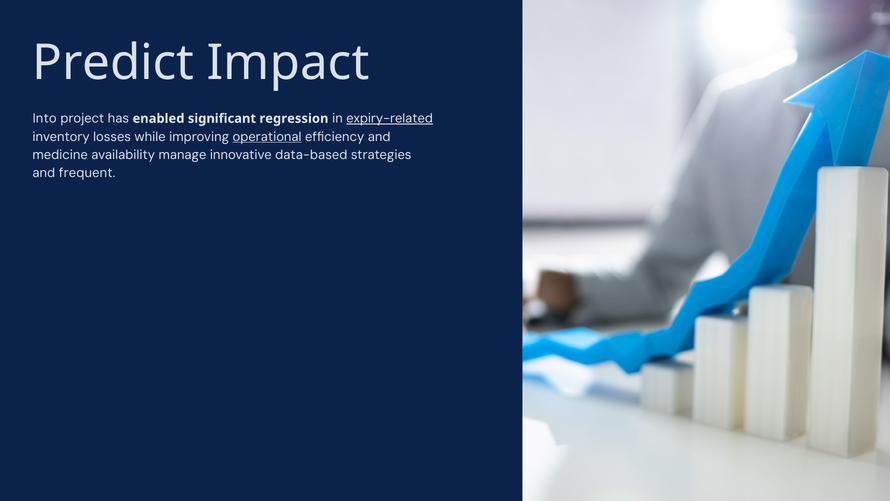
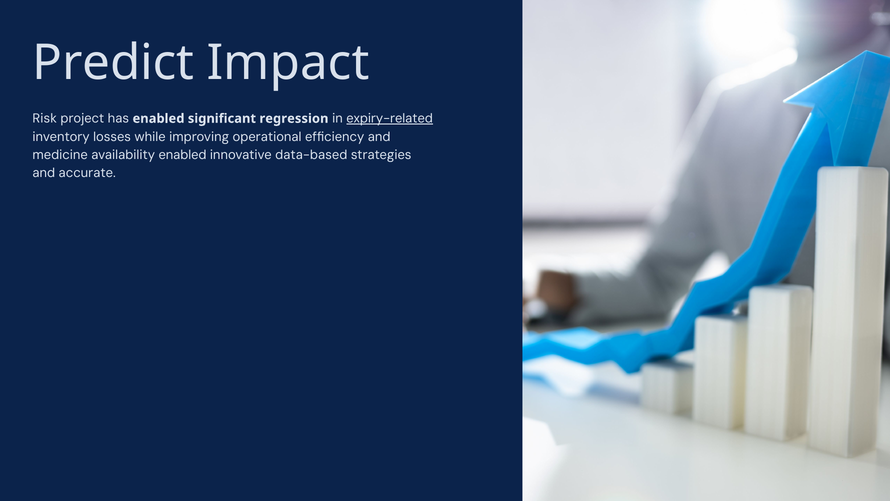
Into: Into -> Risk (45, 118)
operational underline: present -> none (267, 137)
availability manage: manage -> enabled (182, 155)
frequent: frequent -> accurate (87, 173)
